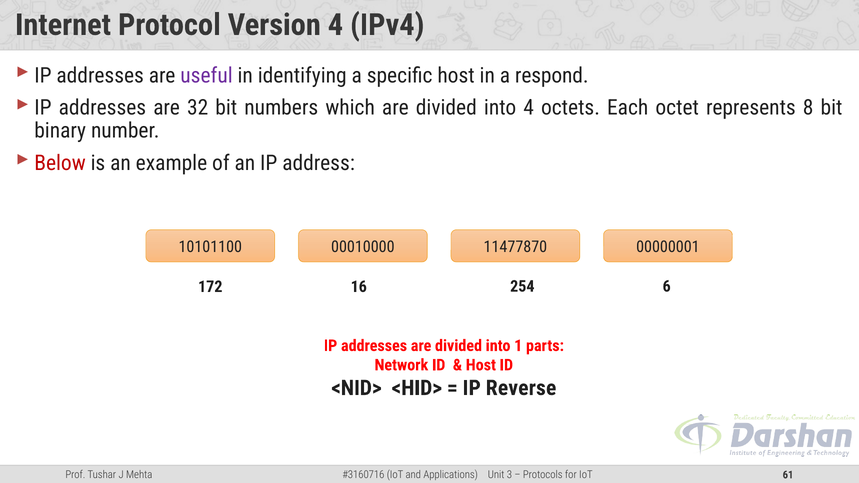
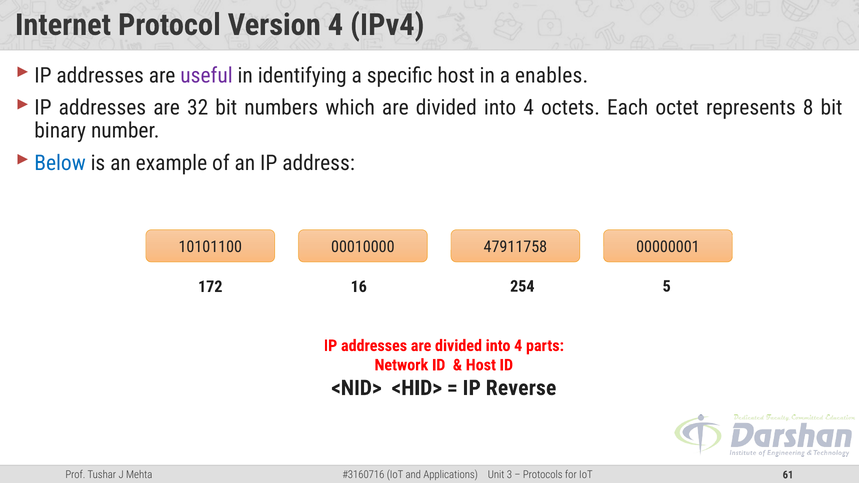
respond: respond -> enables (552, 76)
Below colour: red -> blue (60, 163)
11477870: 11477870 -> 47911758 (515, 247)
6: 6 -> 5 (667, 286)
1: 1 -> 4 (518, 346)
